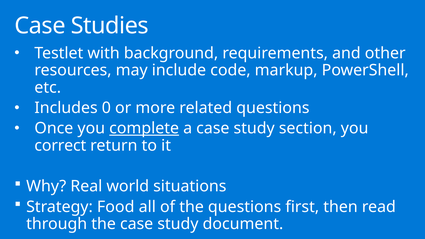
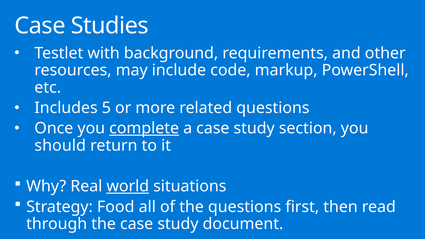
0: 0 -> 5 (106, 108)
correct: correct -> should (60, 146)
world underline: none -> present (128, 186)
